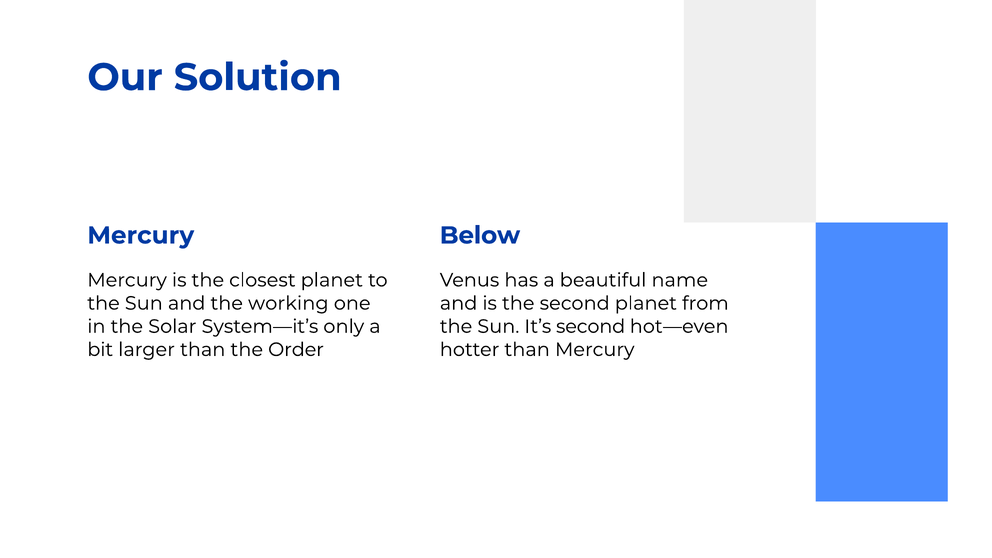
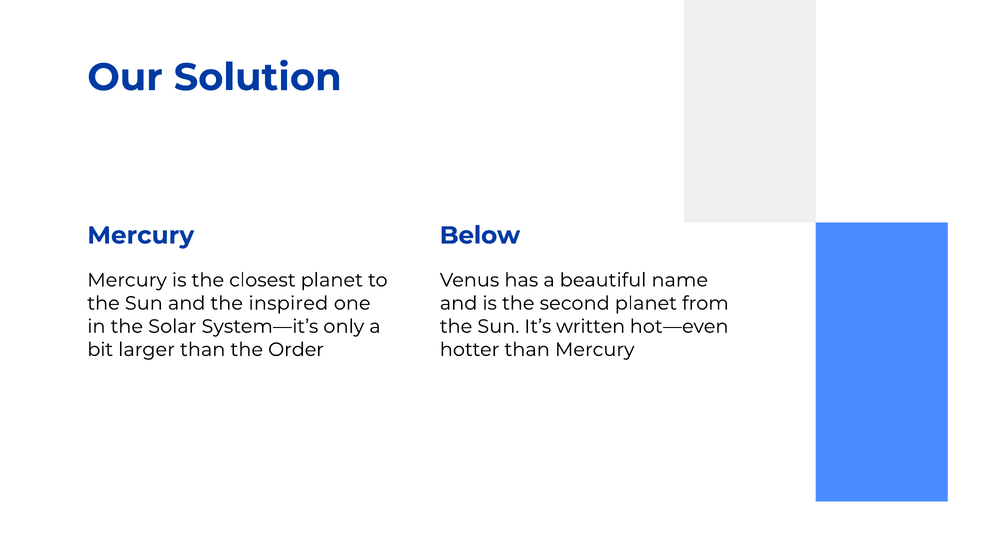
working: working -> inspired (288, 303)
It’s second: second -> written (591, 326)
